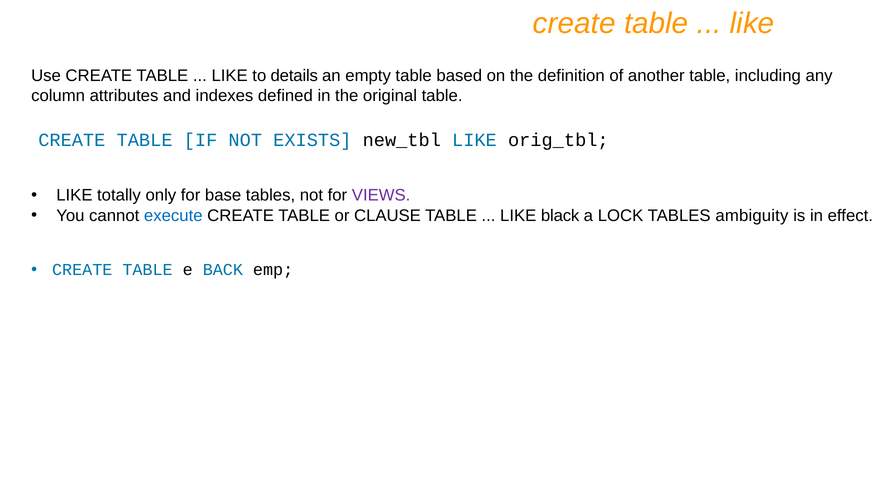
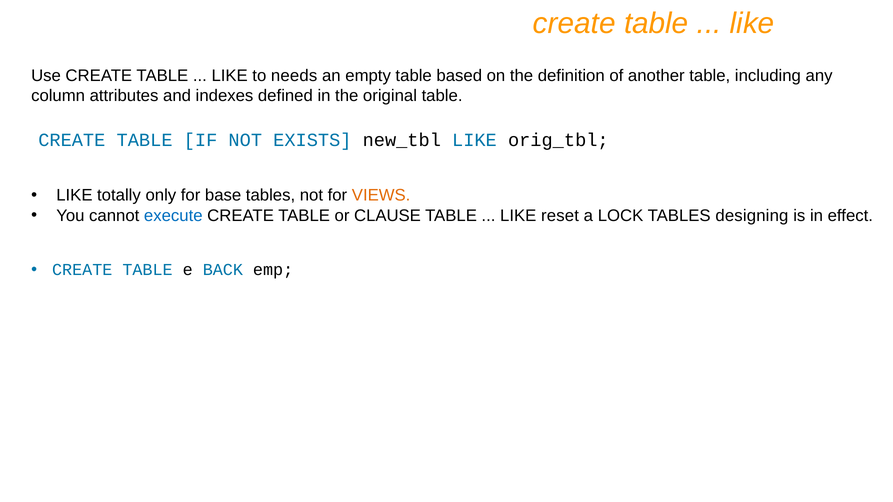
details: details -> needs (294, 76)
VIEWS colour: purple -> orange (381, 196)
black: black -> reset (560, 216)
ambiguity: ambiguity -> designing (752, 216)
